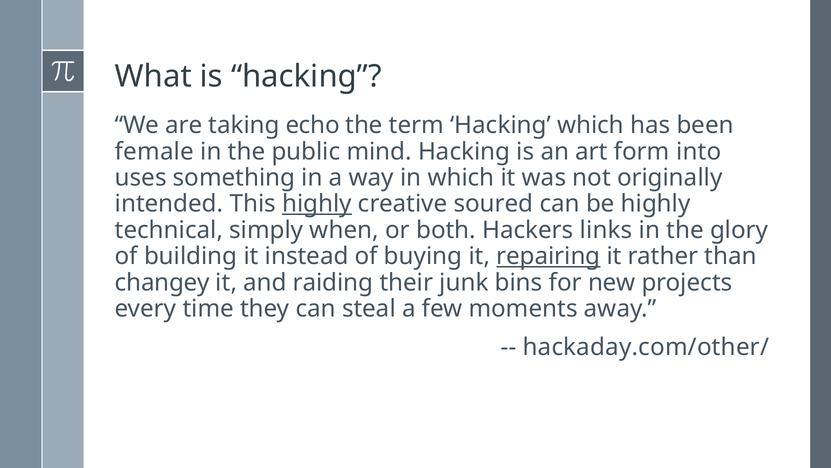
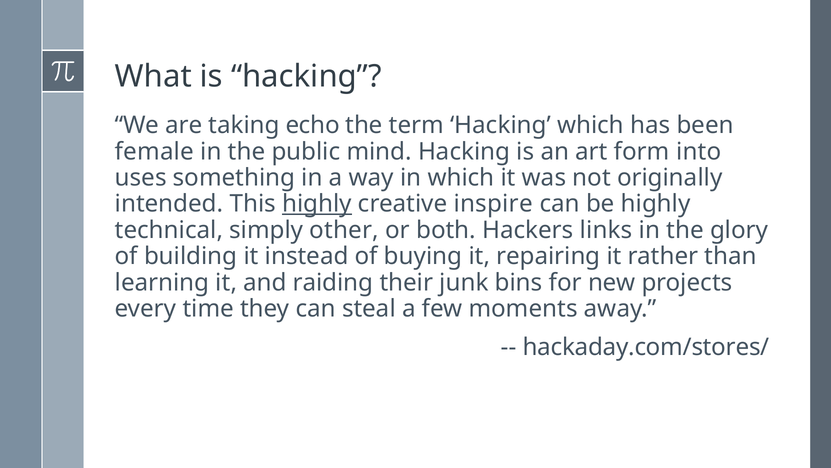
soured: soured -> inspire (493, 204)
when: when -> other (344, 230)
repairing underline: present -> none (548, 256)
changey: changey -> learning (162, 282)
hackaday.com/other/: hackaday.com/other/ -> hackaday.com/stores/ (646, 347)
